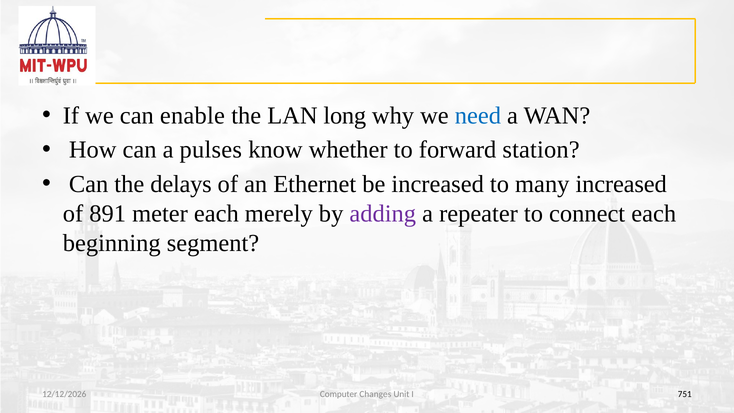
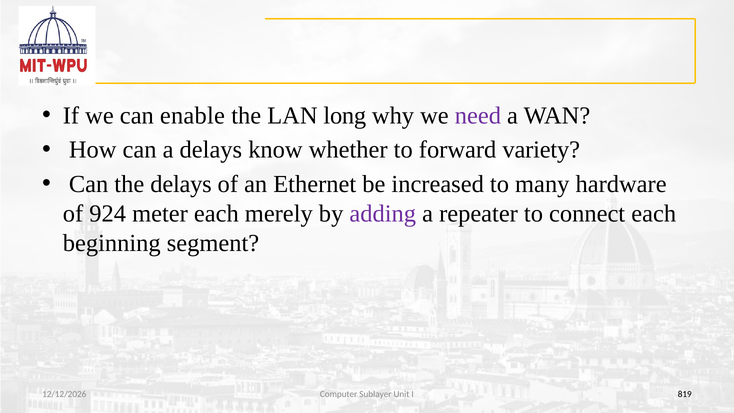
need colour: blue -> purple (478, 116)
a pulses: pulses -> delays (211, 150)
station: station -> variety (541, 150)
many increased: increased -> hardware (621, 184)
891: 891 -> 924 (108, 213)
Changes: Changes -> Sublayer (375, 394)
751: 751 -> 819 (685, 394)
